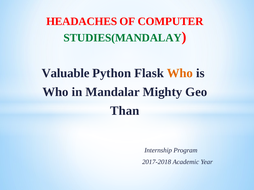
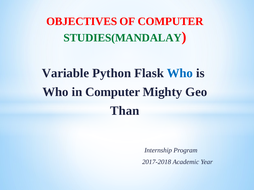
HEADACHES: HEADACHES -> OBJECTIVES (82, 22)
Valuable: Valuable -> Variable (66, 73)
Who colour: orange -> blue (180, 73)
in Mandalar: Mandalar -> Computer (113, 92)
